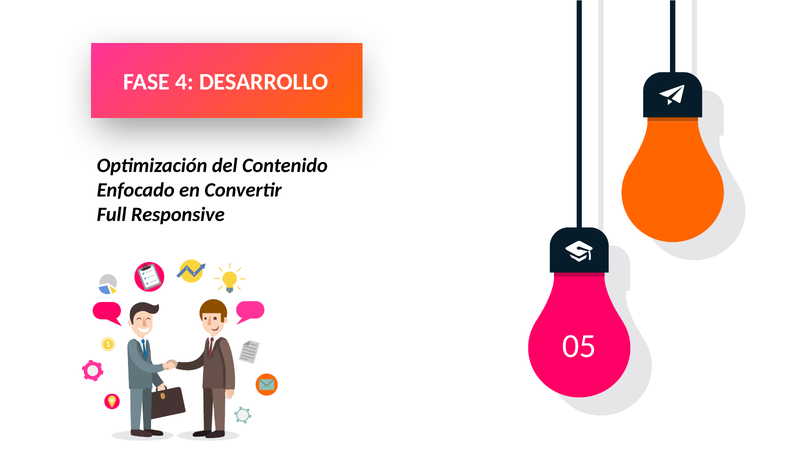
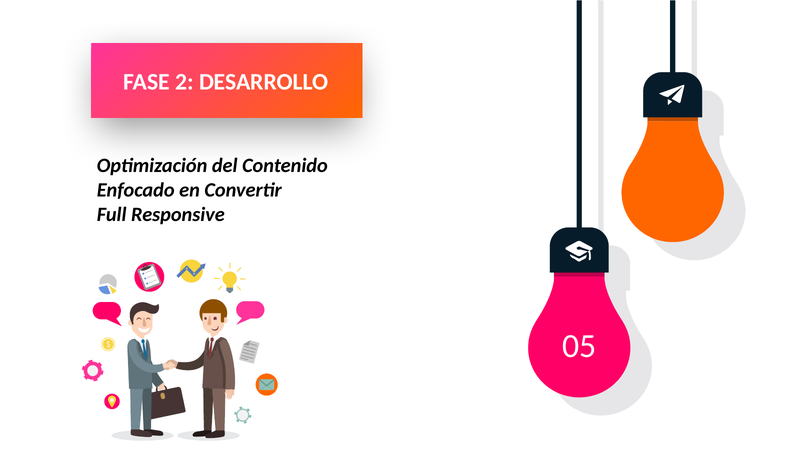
4: 4 -> 2 (184, 82)
